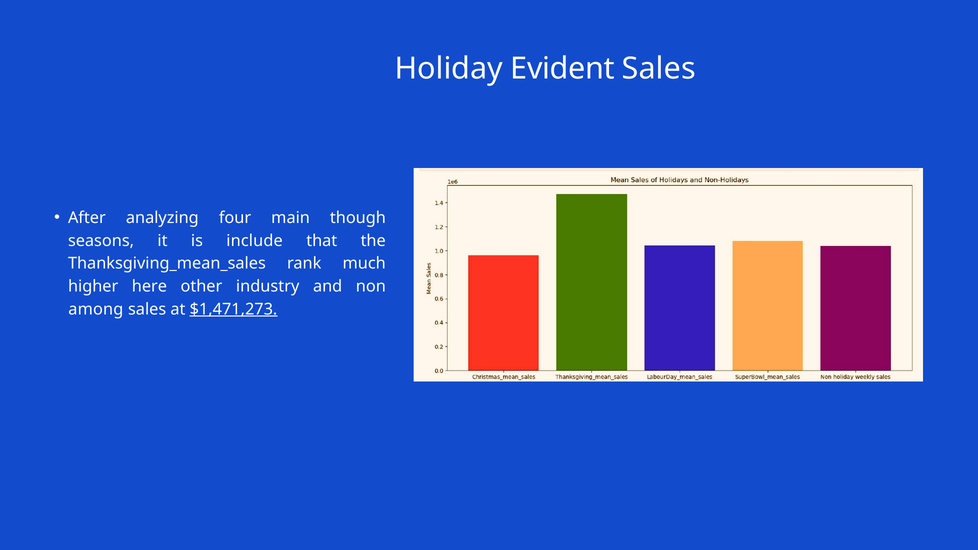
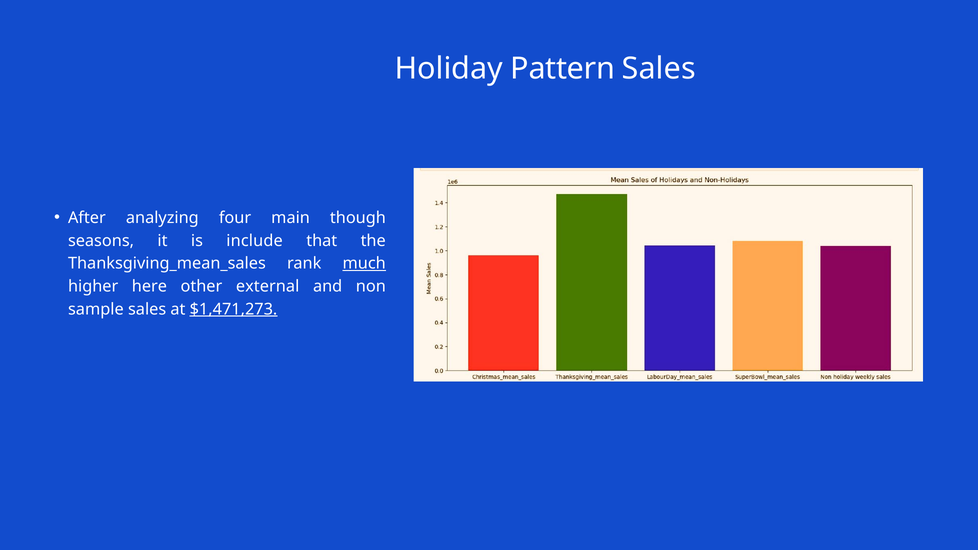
Evident: Evident -> Pattern (563, 69)
much underline: none -> present (364, 264)
industry: industry -> external (268, 286)
among: among -> sample (96, 309)
